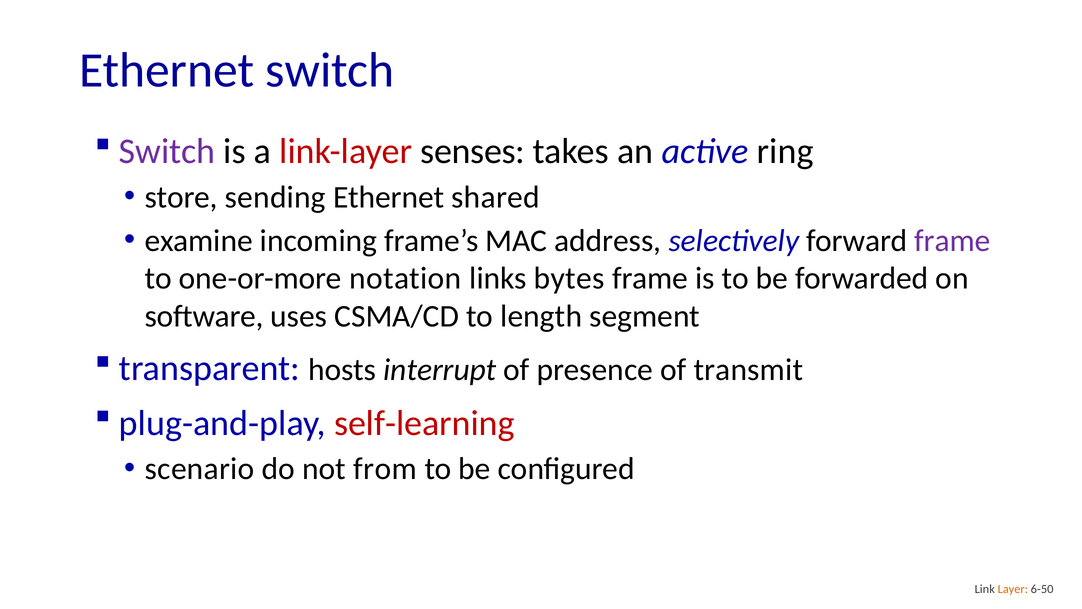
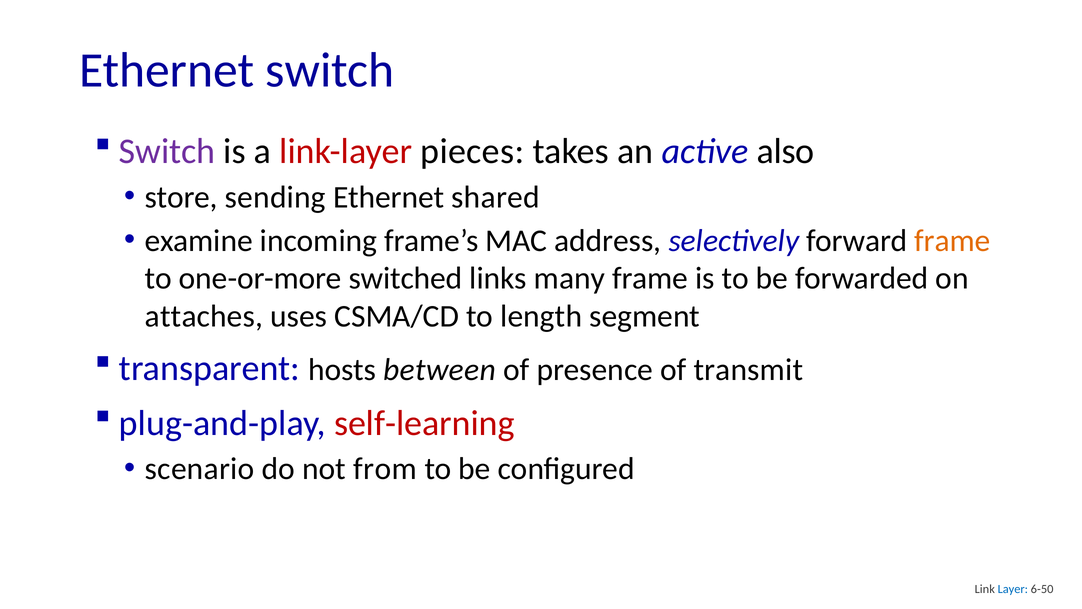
senses: senses -> pieces (472, 151)
ring: ring -> also (786, 151)
frame colour: purple -> orange (952, 241)
notation: notation -> switched (406, 278)
bytes: bytes -> many (569, 278)
software: software -> attaches (204, 316)
interrupt: interrupt -> between (440, 370)
Layer colour: orange -> blue (1013, 589)
